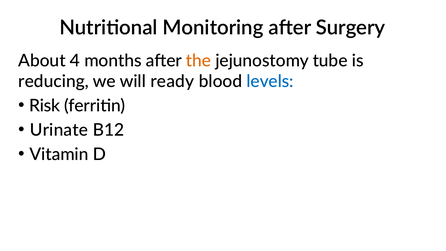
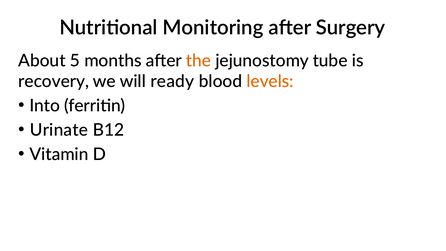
4: 4 -> 5 (75, 61)
reducing: reducing -> recovery (54, 82)
levels colour: blue -> orange (270, 82)
Risk: Risk -> Into (45, 106)
